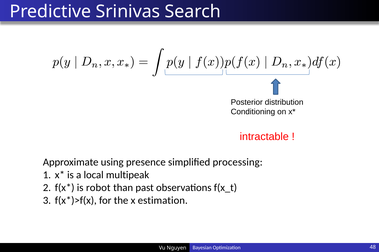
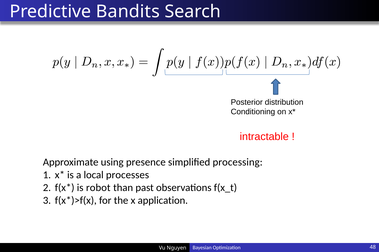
Srinivas: Srinivas -> Bandits (128, 12)
multipeak: multipeak -> processes (128, 175)
estimation: estimation -> application (163, 201)
